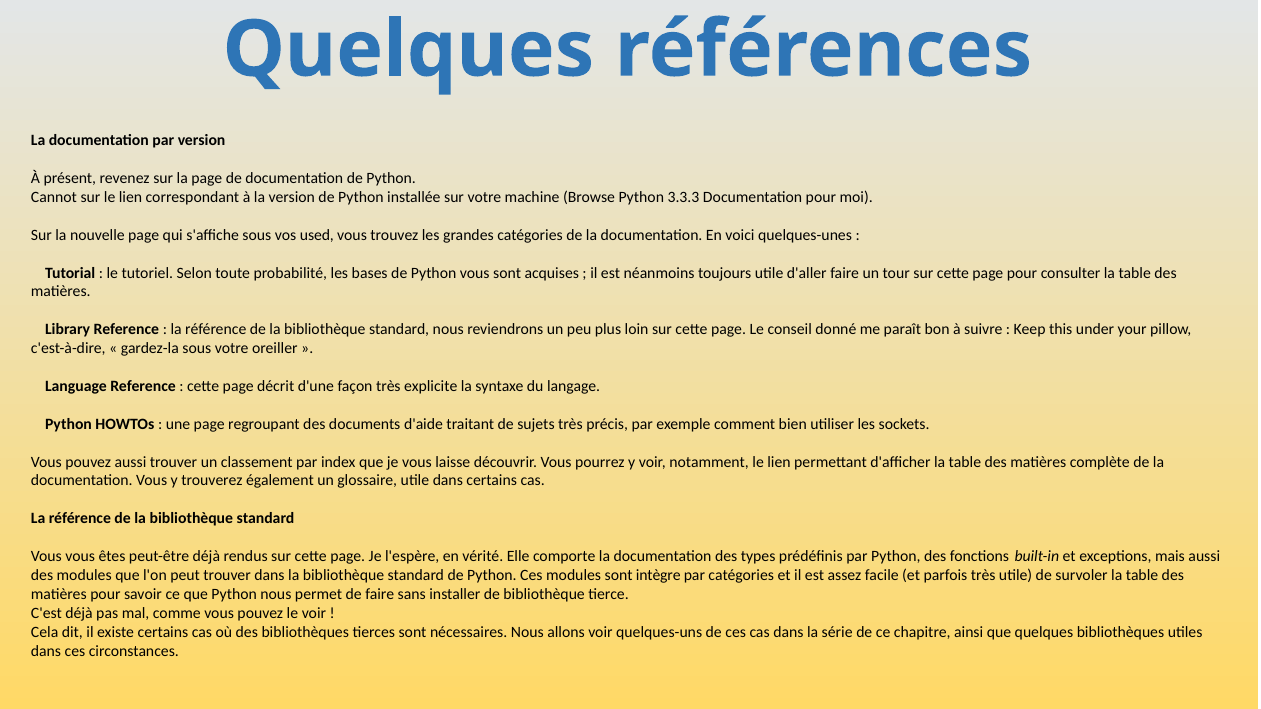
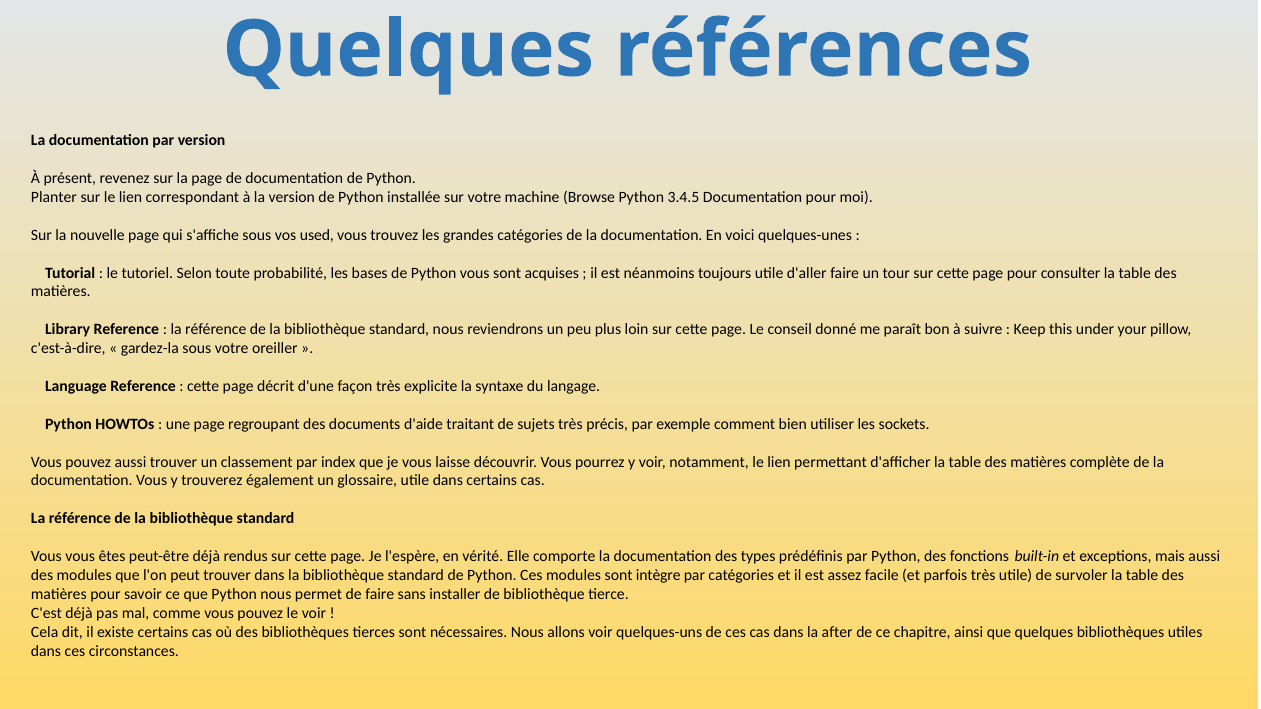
Cannot: Cannot -> Planter (54, 197)
3.3.3: 3.3.3 -> 3.4.5 (683, 197)
série: série -> after (837, 632)
